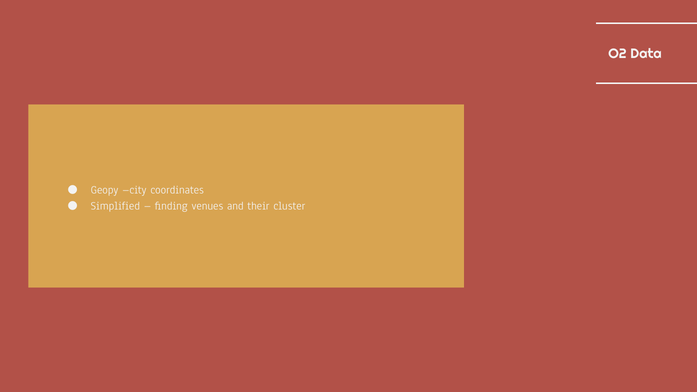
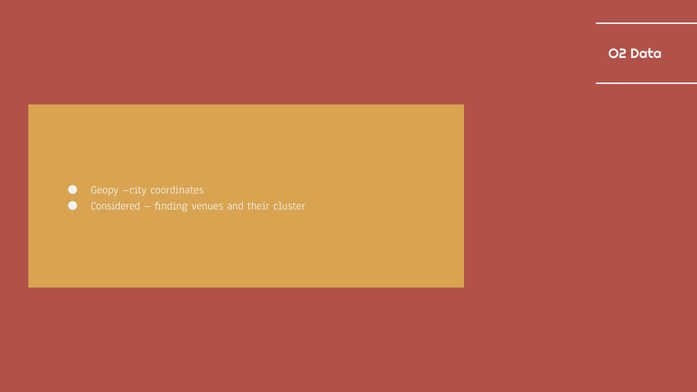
Simplified: Simplified -> Considered (115, 206)
